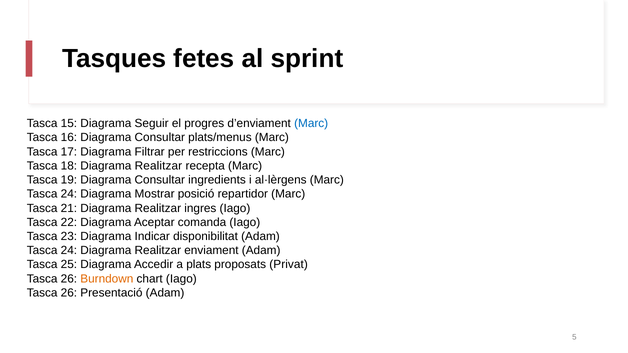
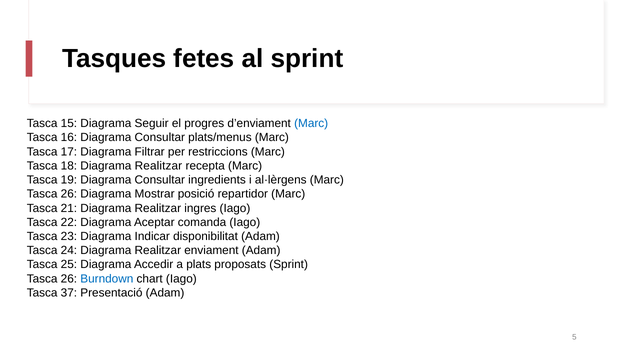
24: 24 -> 26 (69, 194)
proposats Privat: Privat -> Sprint (289, 265)
Burndown colour: orange -> blue (107, 279)
26: 26 -> 37 (69, 293)
